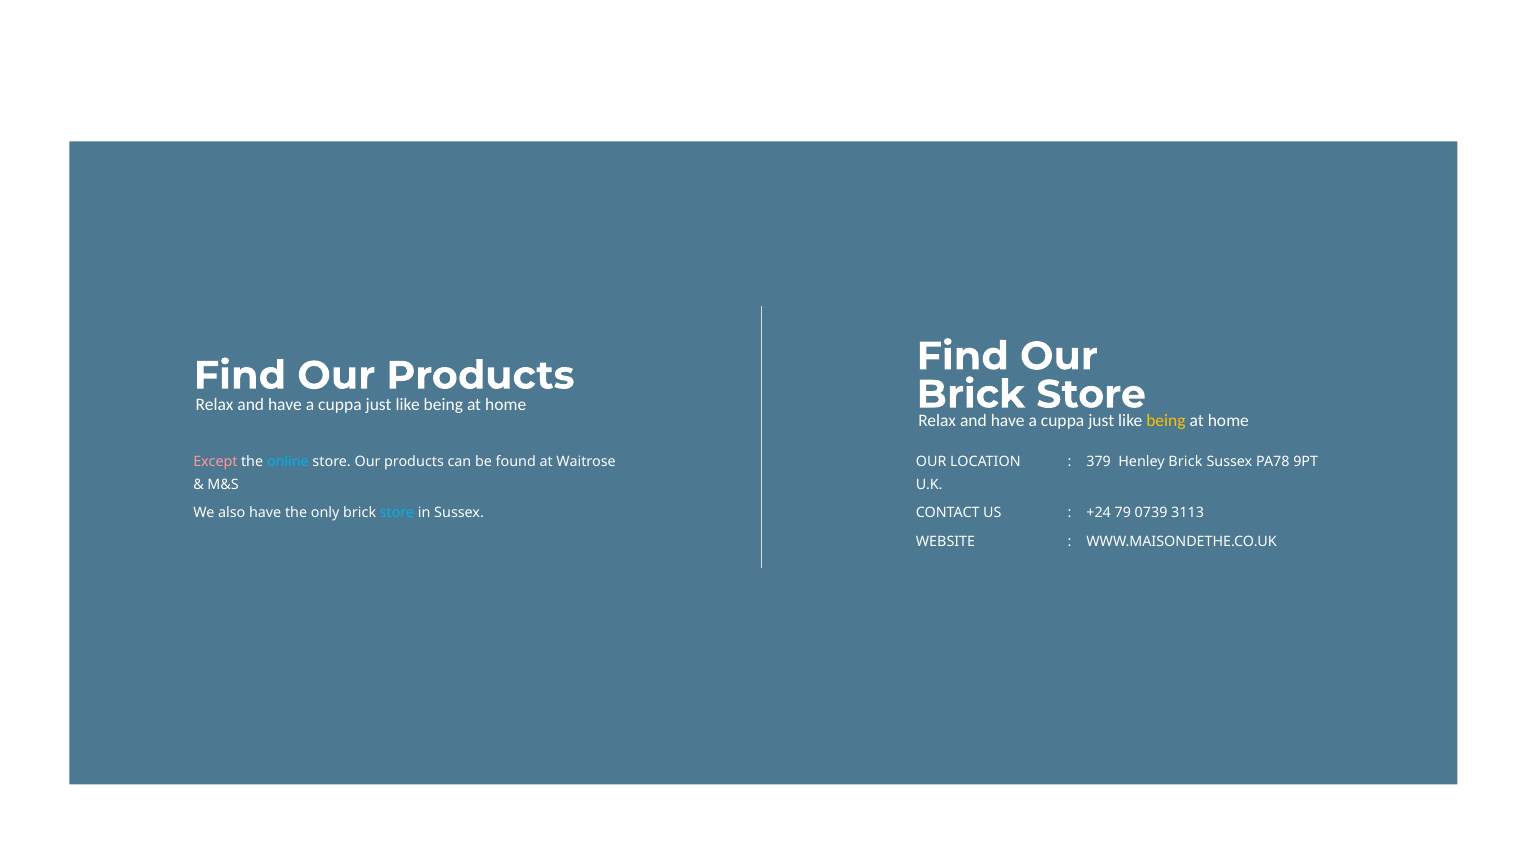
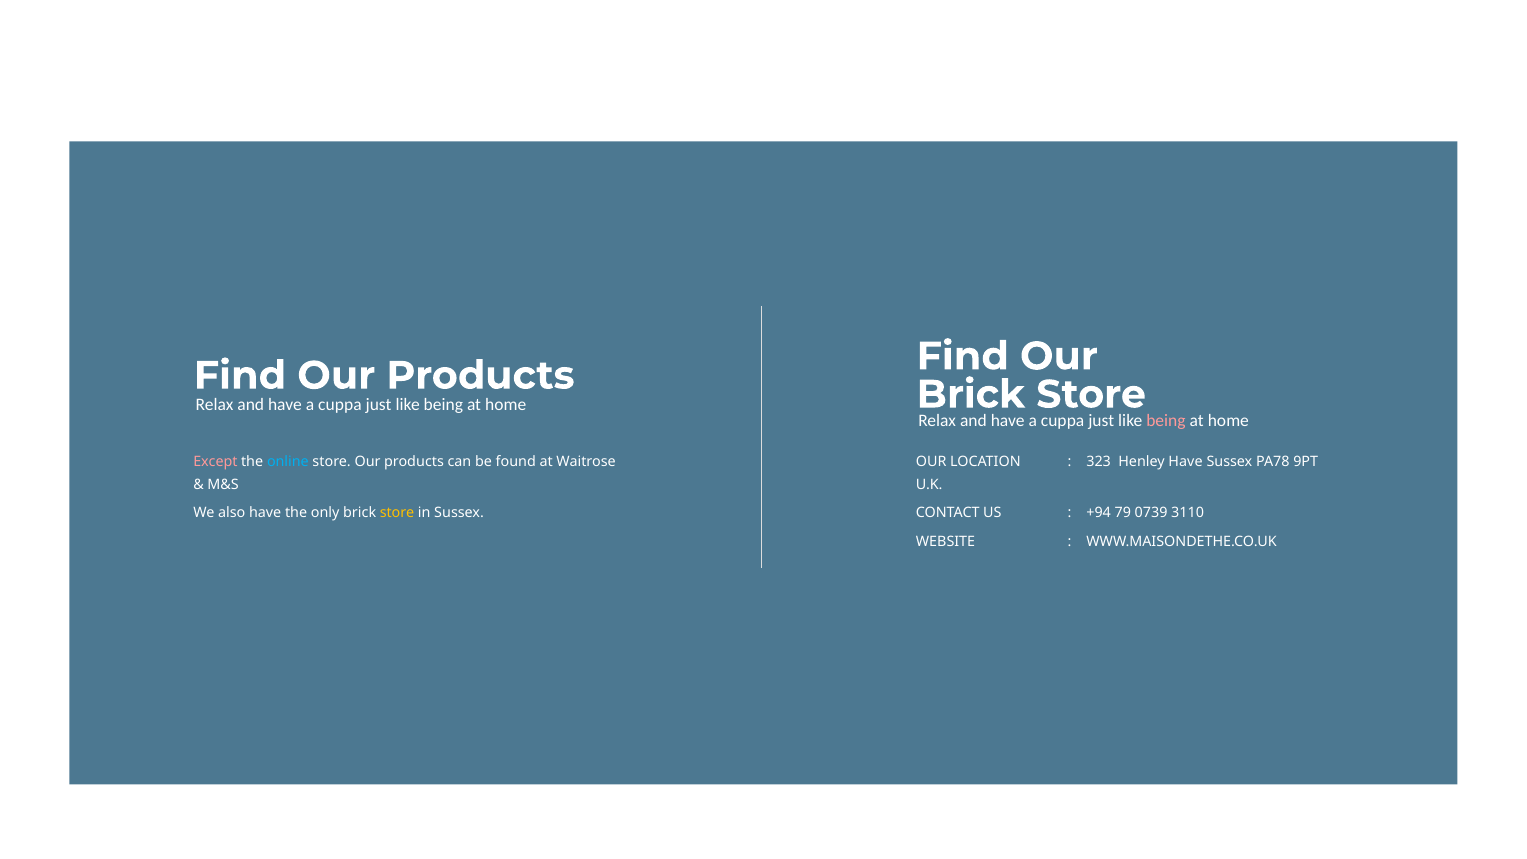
being colour: yellow -> pink (1166, 421)
379: 379 -> 323 (1099, 462)
Henley Brick: Brick -> Have (1185, 462)
store colour: light blue -> yellow (397, 513)
+24: +24 -> +94 (1099, 513)
3113: 3113 -> 3110 (1188, 513)
